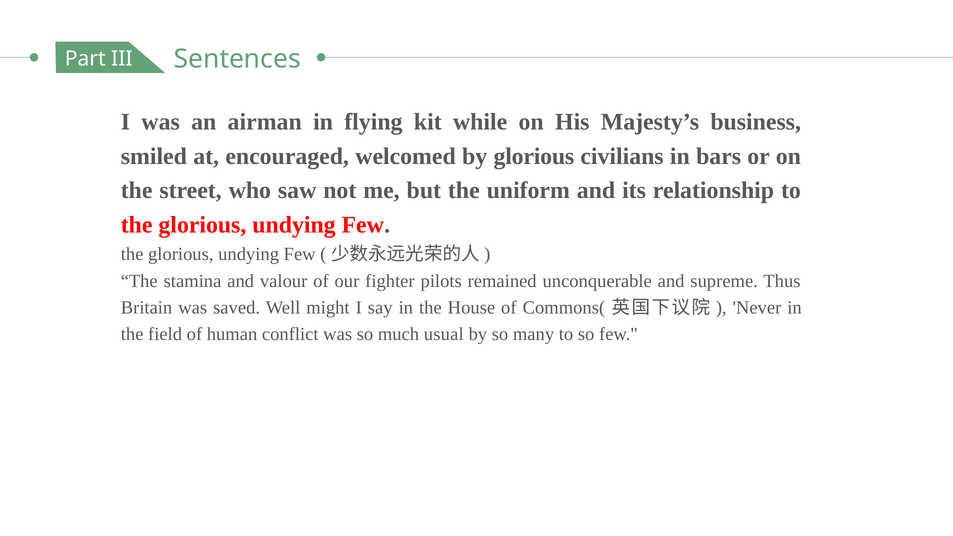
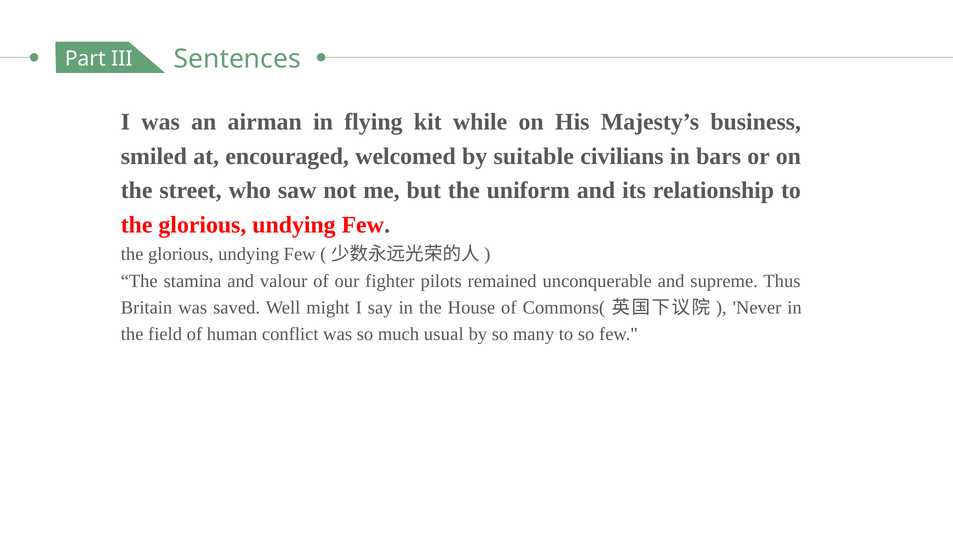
by glorious: glorious -> suitable (534, 156)
